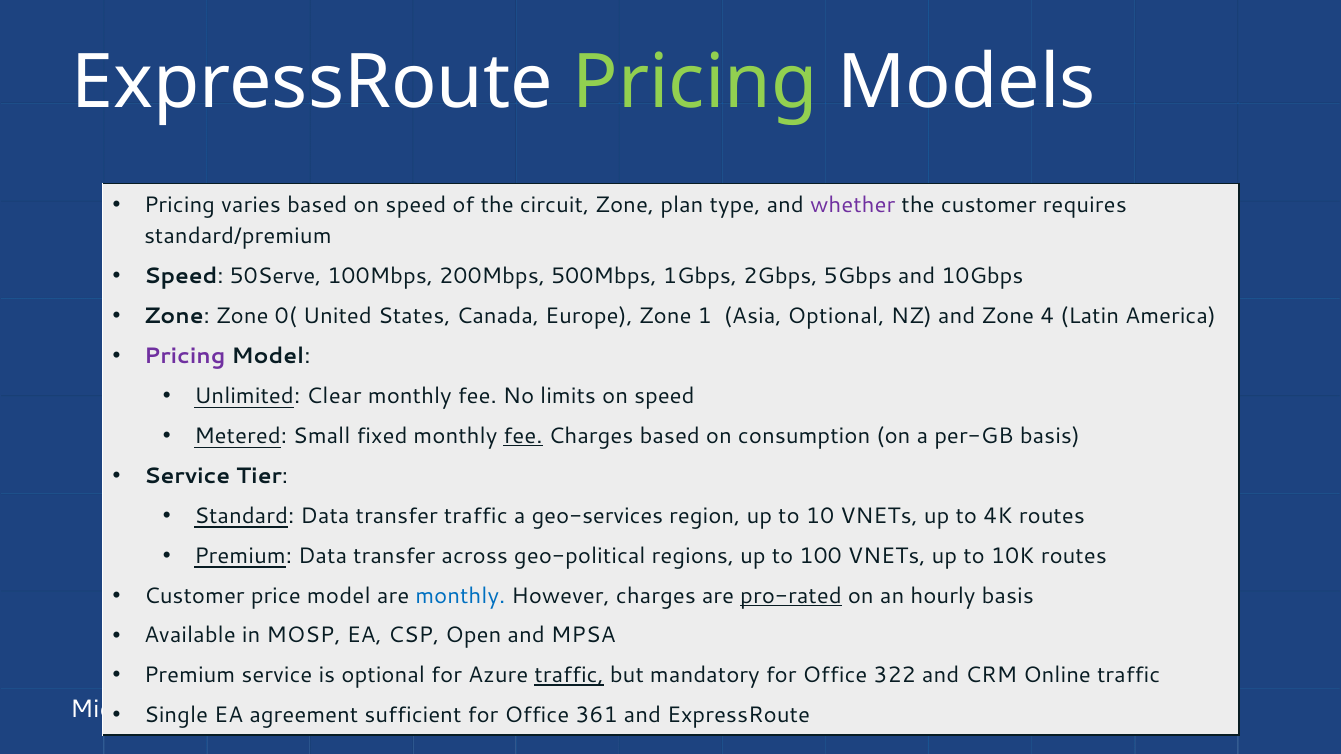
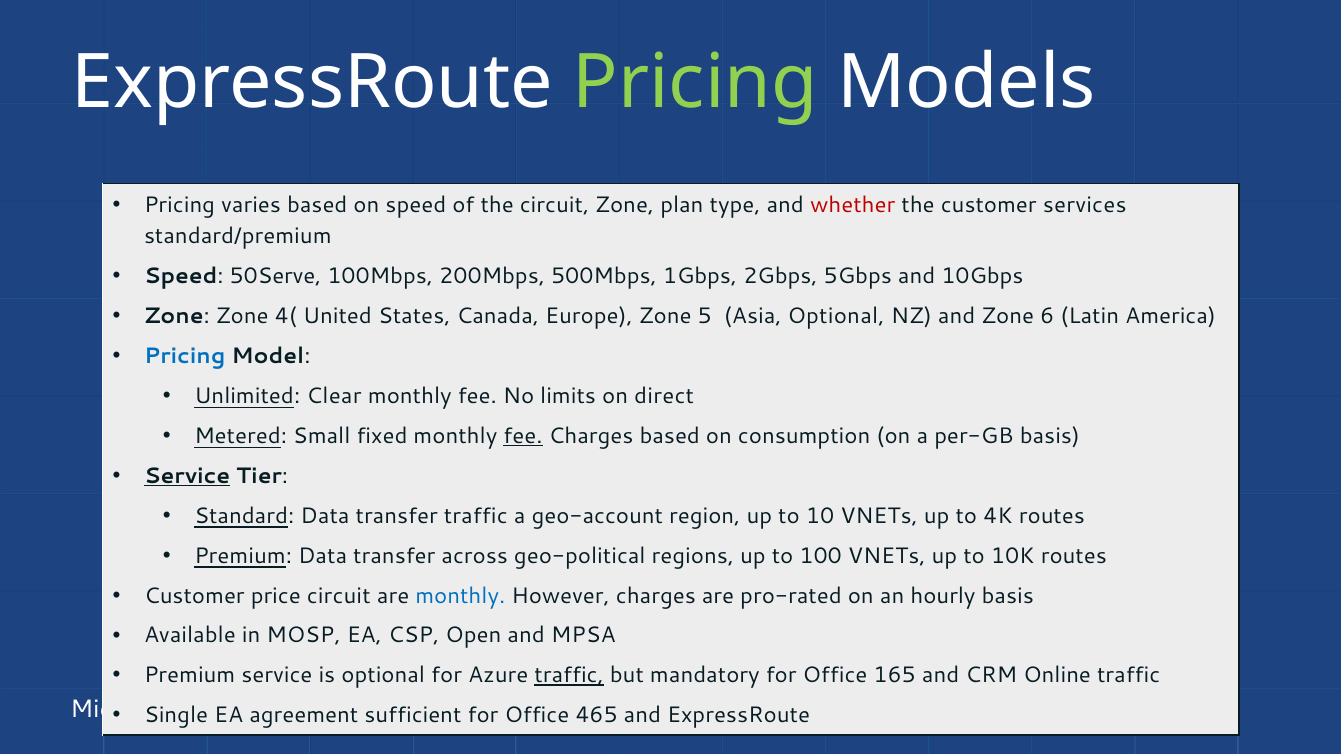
whether colour: purple -> red (853, 205)
requires: requires -> services (1085, 205)
0(: 0( -> 4( (286, 317)
1: 1 -> 5 (705, 317)
4: 4 -> 6 (1047, 317)
Pricing colour: purple -> blue (185, 356)
limits on speed: speed -> direct (664, 396)
Service underline: none -> present (187, 476)
geo-services: geo-services -> geo-account (597, 516)
price model: model -> circuit (339, 596)
pro-rated underline: present -> none (791, 596)
322: 322 -> 165 (895, 676)
361: 361 -> 465 (597, 716)
